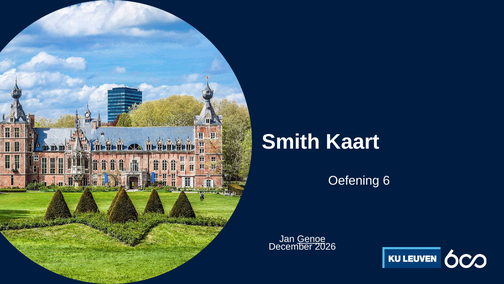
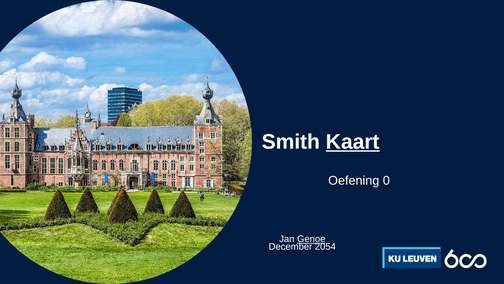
Kaart underline: none -> present (353, 142)
6: 6 -> 0 (386, 180)
2026: 2026 -> 2054 (325, 246)
